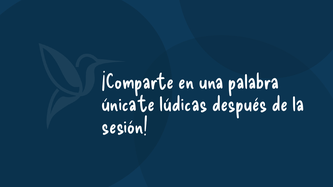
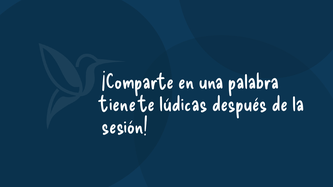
única: única -> tiene (119, 105)
